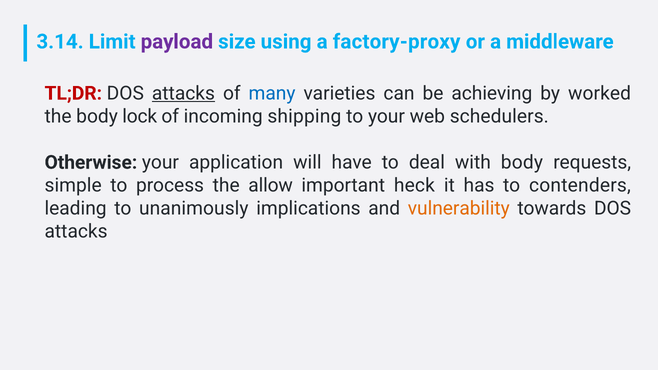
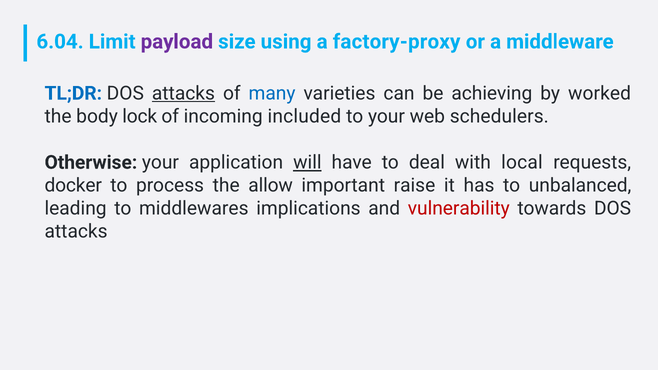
3.14: 3.14 -> 6.04 (60, 42)
TL;DR colour: red -> blue (73, 93)
shipping: shipping -> included (304, 116)
will underline: none -> present (307, 162)
with body: body -> local (522, 162)
simple: simple -> docker (73, 186)
heck: heck -> raise (415, 186)
contenders: contenders -> unbalanced (580, 186)
unanimously: unanimously -> middlewares (194, 209)
vulnerability colour: orange -> red (459, 209)
